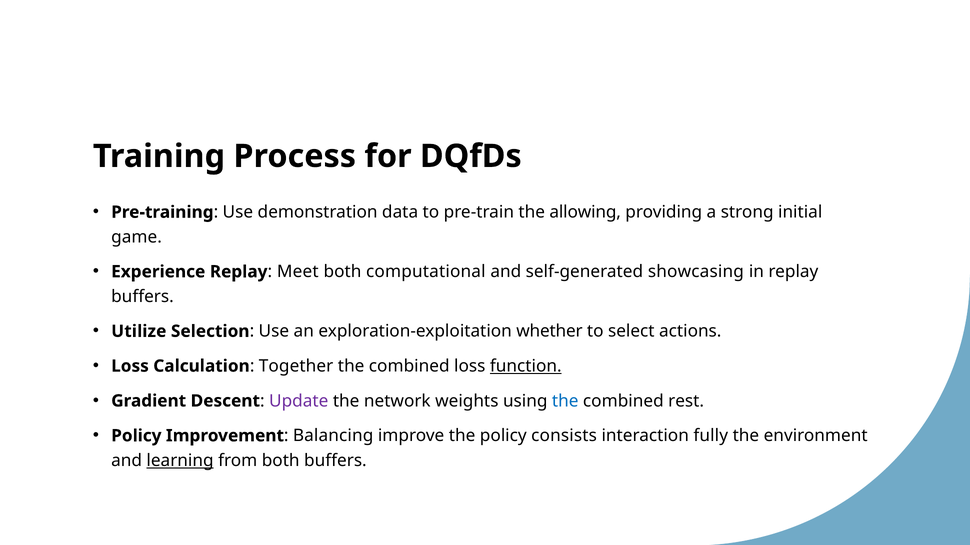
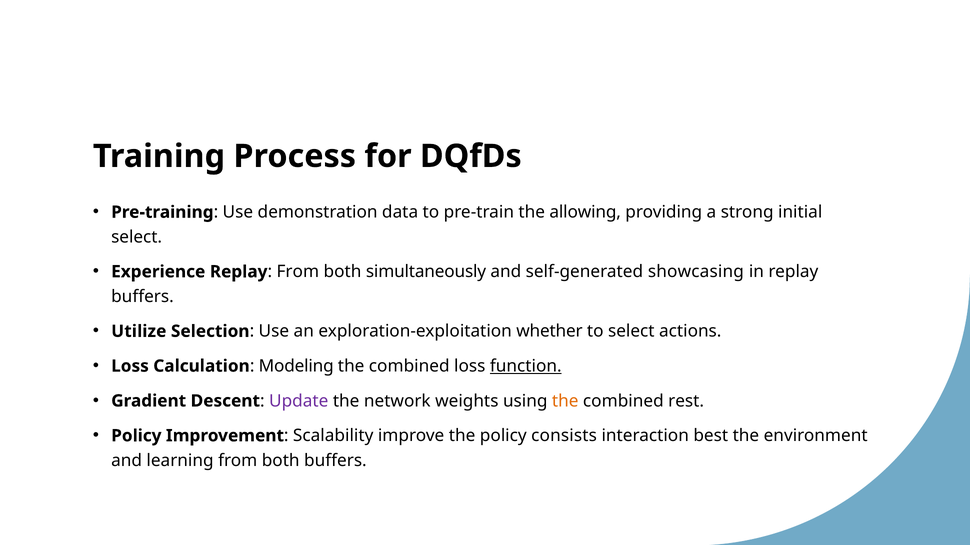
game: game -> select (137, 237)
Replay Meet: Meet -> From (298, 272)
computational: computational -> simultaneously (426, 272)
Together: Together -> Modeling (296, 366)
the colour: blue -> orange (565, 401)
Balancing: Balancing -> Scalability (333, 436)
fully: fully -> best (711, 436)
learning underline: present -> none (180, 461)
